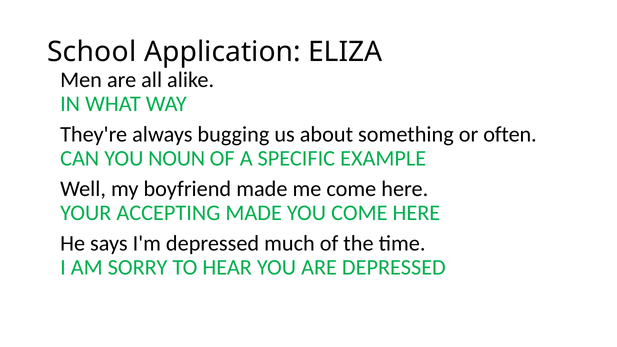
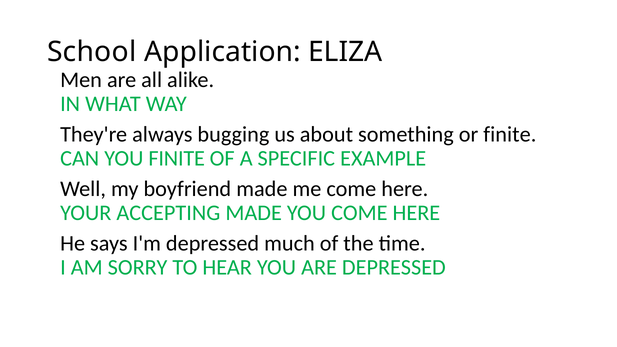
or often: often -> finite (510, 134)
YOU NOUN: NOUN -> FINITE (177, 158)
